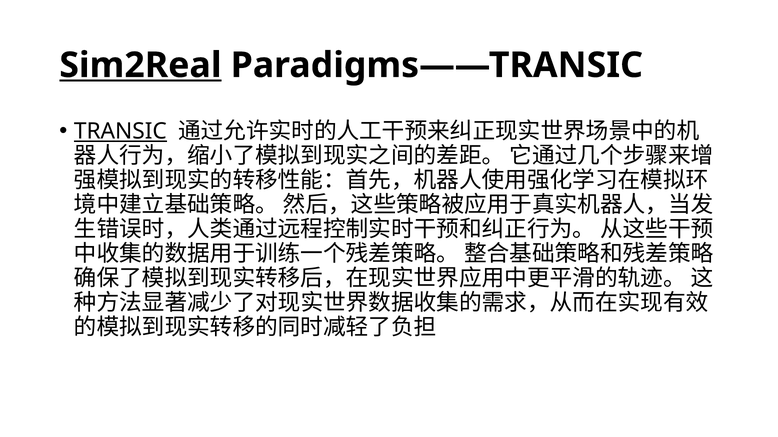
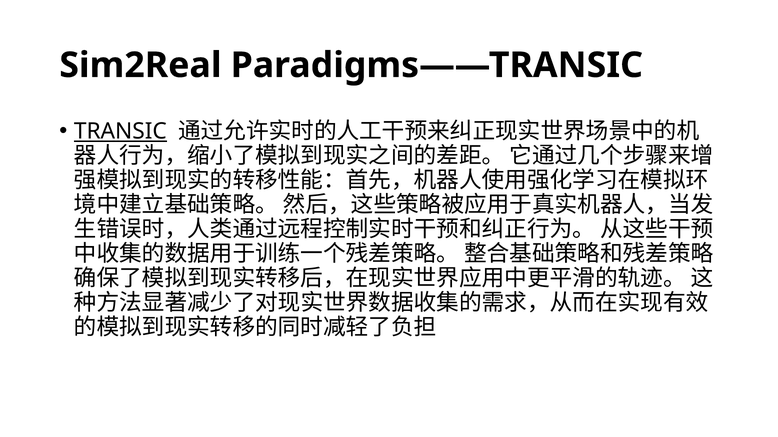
Sim2Real underline: present -> none (140, 65)
